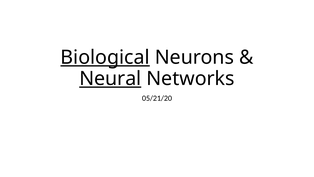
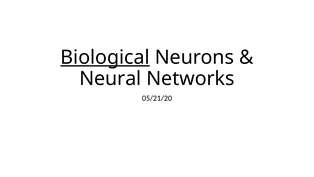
Neural underline: present -> none (110, 78)
